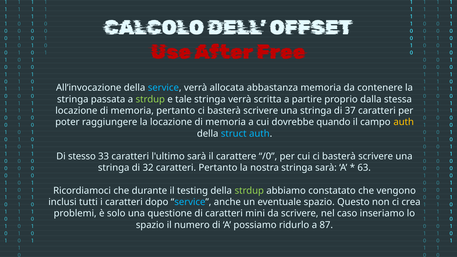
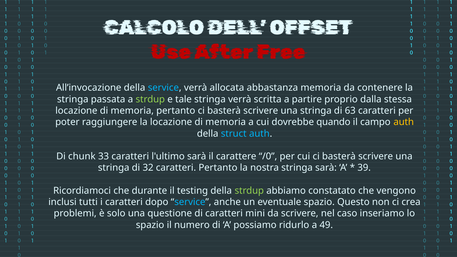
37: 37 -> 63 (350, 111)
stesso: stesso -> chunk (82, 156)
63: 63 -> 39 (364, 168)
87: 87 -> 49 (326, 225)
